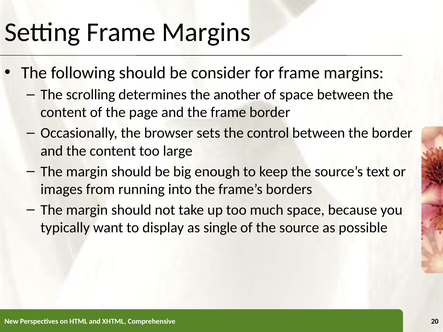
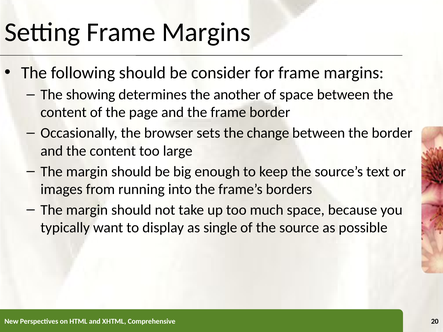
scrolling: scrolling -> showing (91, 95)
control: control -> change (268, 133)
